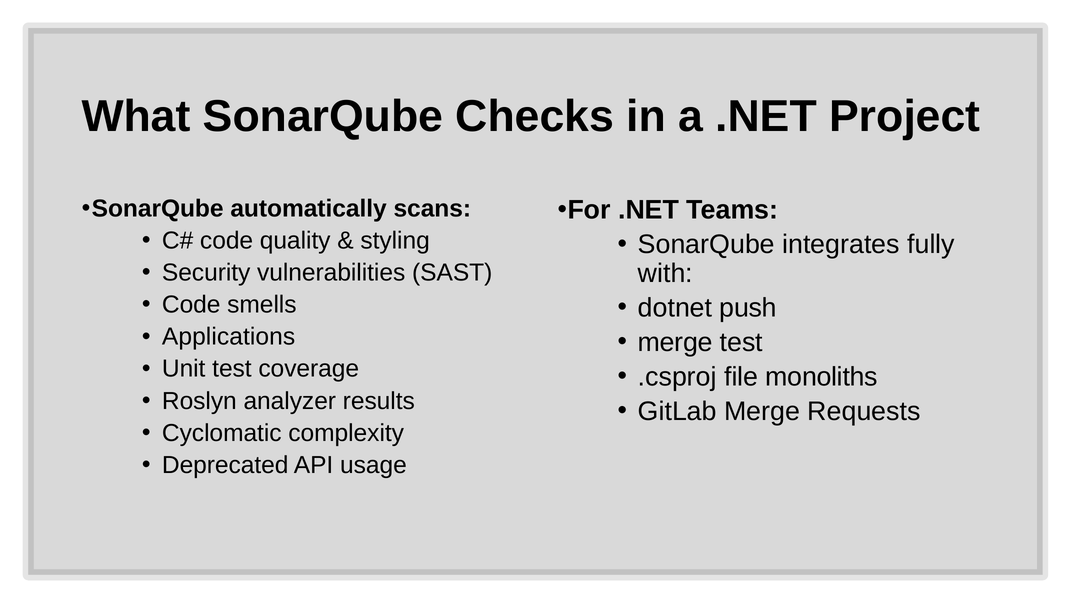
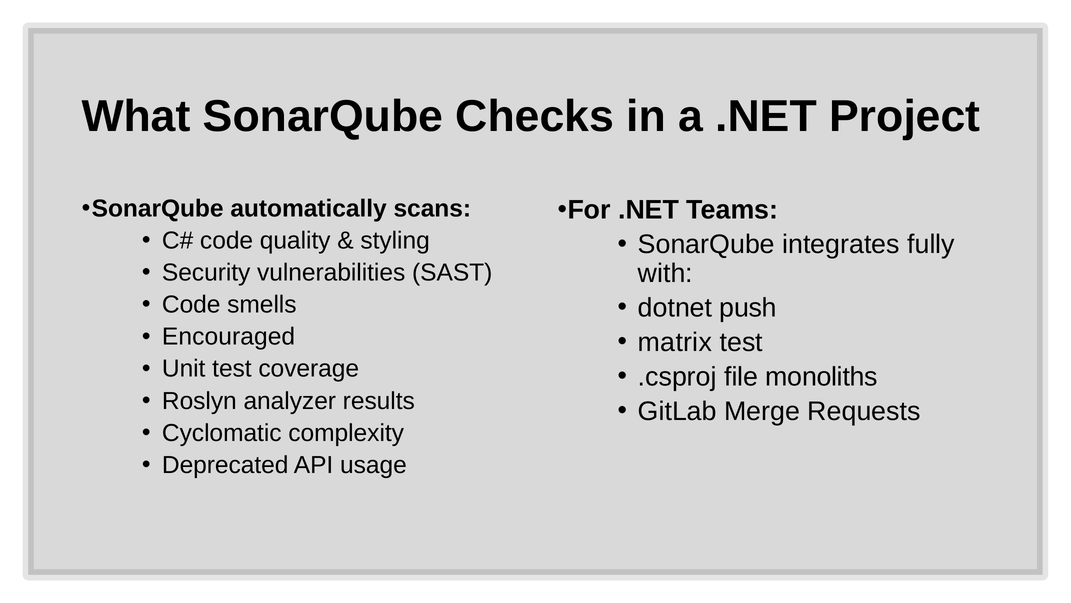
Applications: Applications -> Encouraged (229, 337)
merge: merge -> matrix (675, 342)
